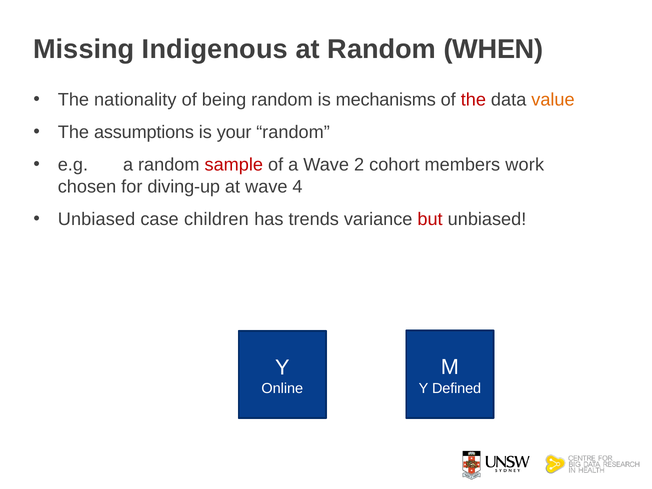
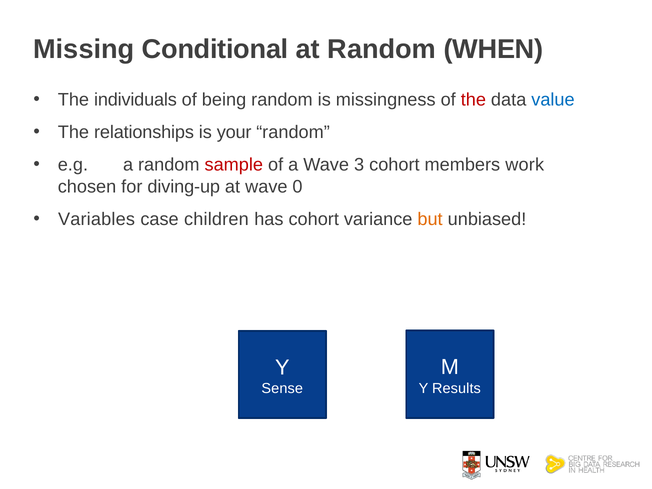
Indigenous: Indigenous -> Conditional (215, 49)
nationality: nationality -> individuals (135, 100)
mechanisms: mechanisms -> missingness (386, 100)
value colour: orange -> blue (553, 100)
assumptions: assumptions -> relationships (144, 132)
2: 2 -> 3 (359, 165)
4: 4 -> 0 (298, 187)
Unbiased: Unbiased -> Variables (96, 219)
has trends: trends -> cohort (314, 219)
but colour: red -> orange (430, 219)
Defined: Defined -> Results (456, 388)
Online: Online -> Sense (282, 389)
